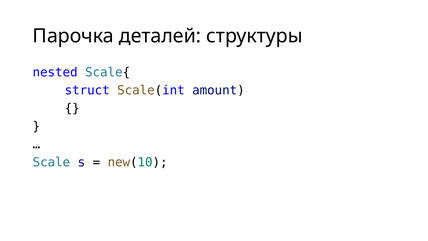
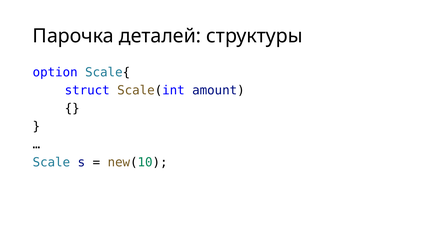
nested: nested -> option (55, 72)
